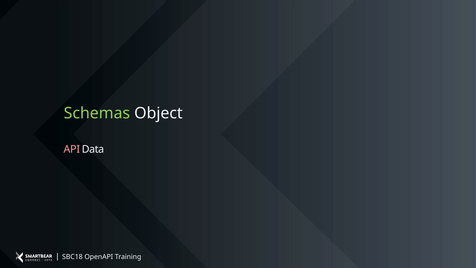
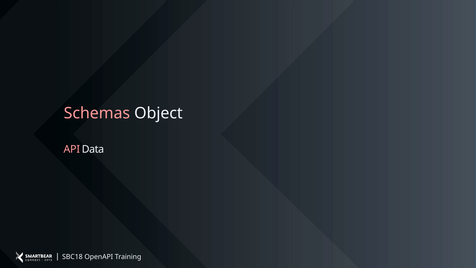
Schemas colour: light green -> pink (97, 113)
